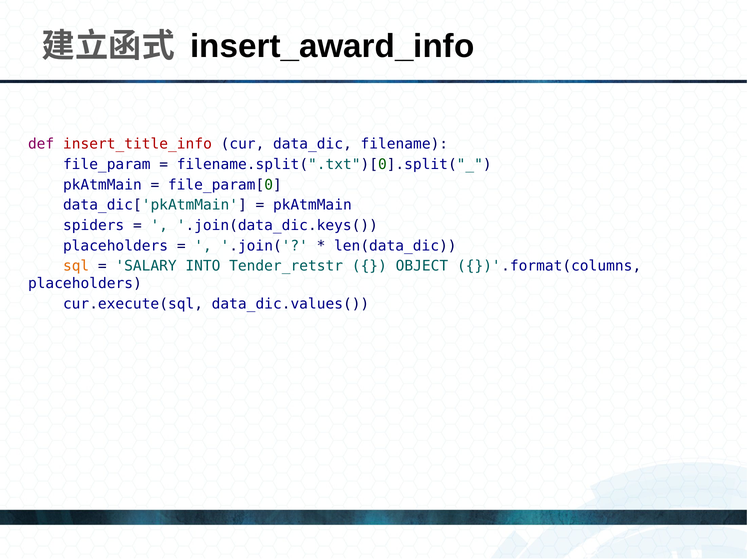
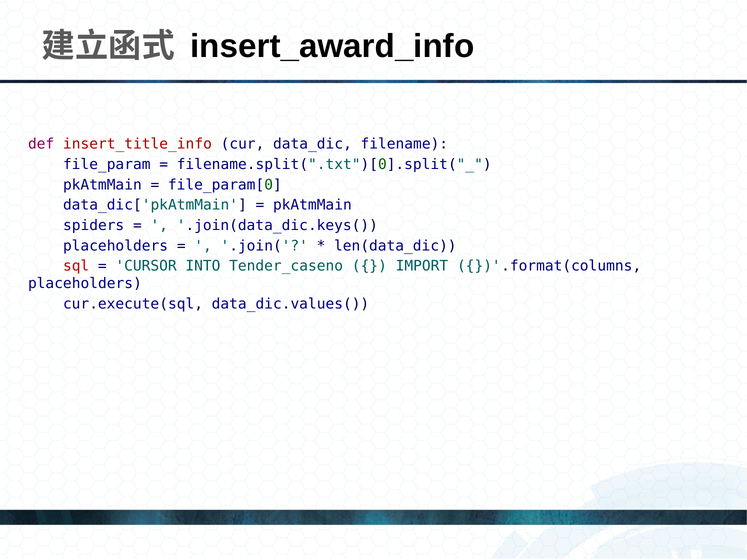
sql colour: orange -> red (76, 266)
SALARY: SALARY -> CURSOR (146, 266)
Tender_retstr: Tender_retstr -> Tender_caseno (286, 266)
OBJECT: OBJECT -> IMPORT (422, 266)
